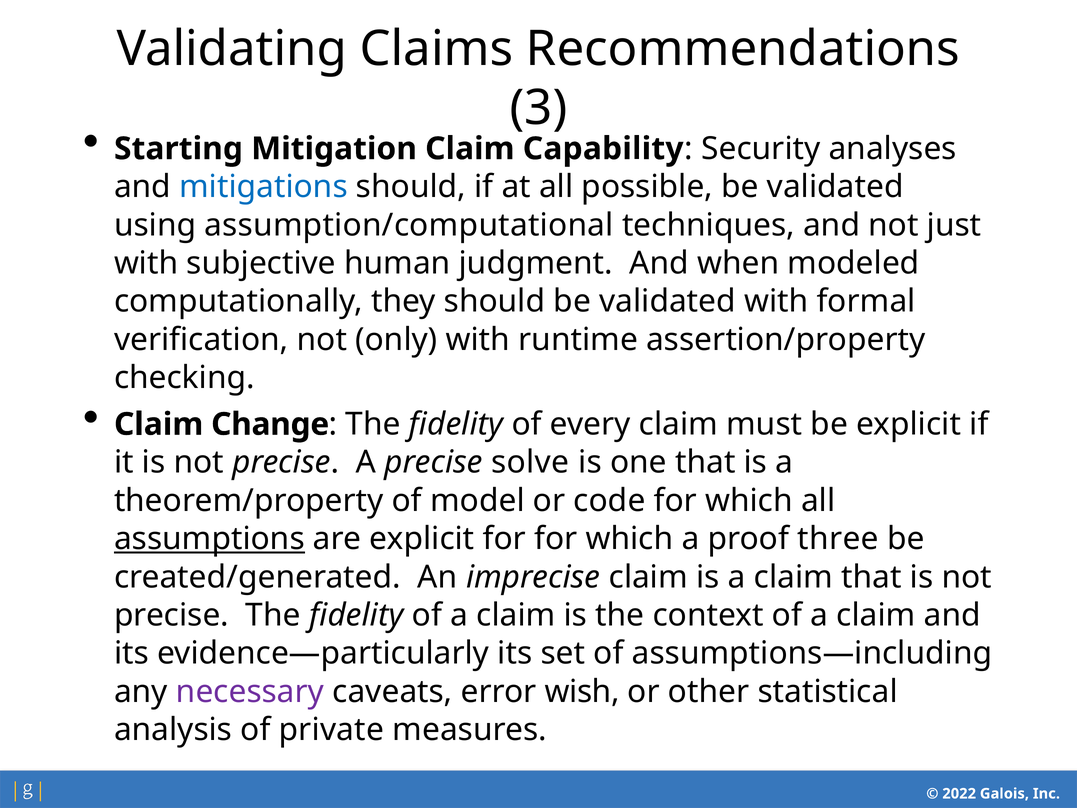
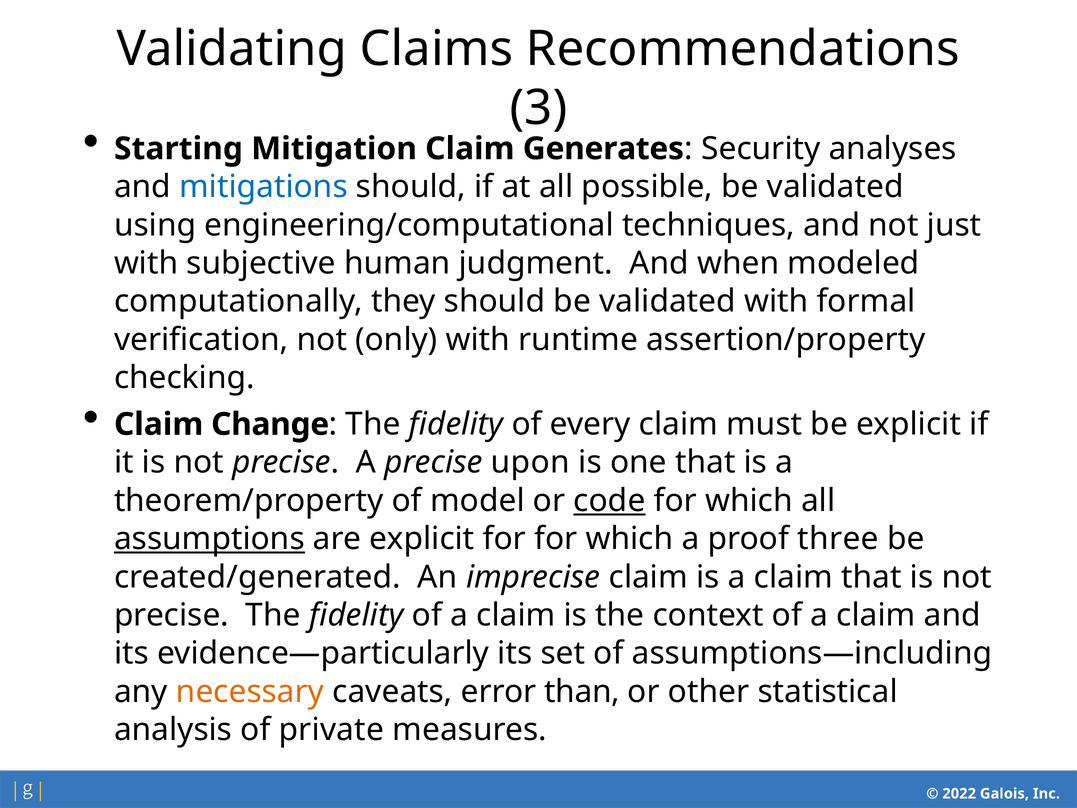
Capability: Capability -> Generates (603, 149)
assumption/computational: assumption/computational -> engineering/computational (409, 225)
solve: solve -> upon (530, 462)
code underline: none -> present (609, 501)
necessary colour: purple -> orange (250, 691)
wish: wish -> than (582, 691)
